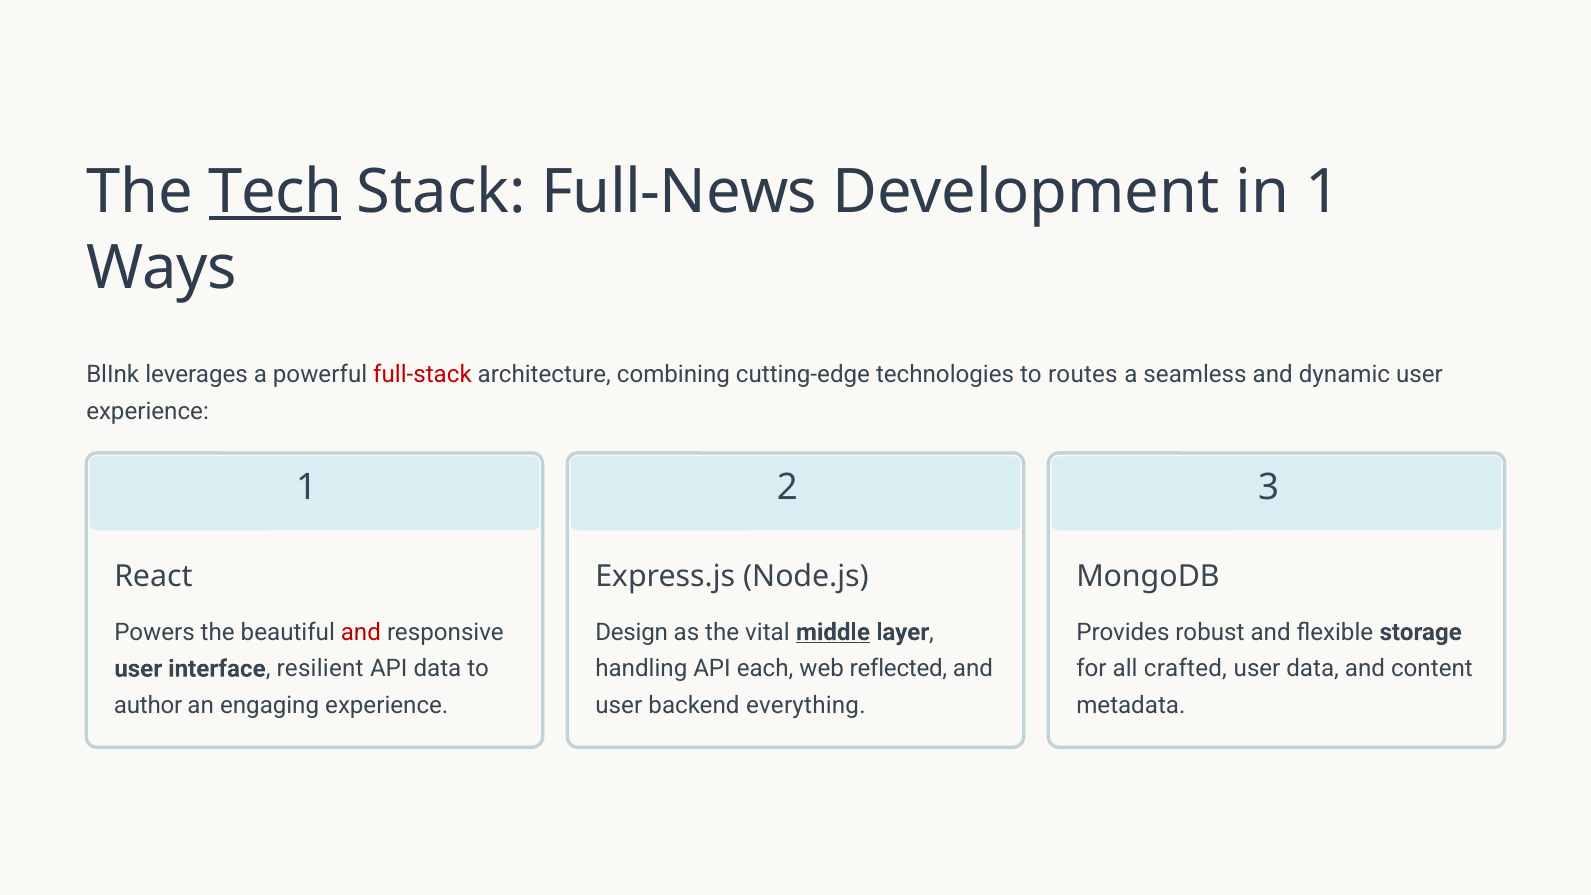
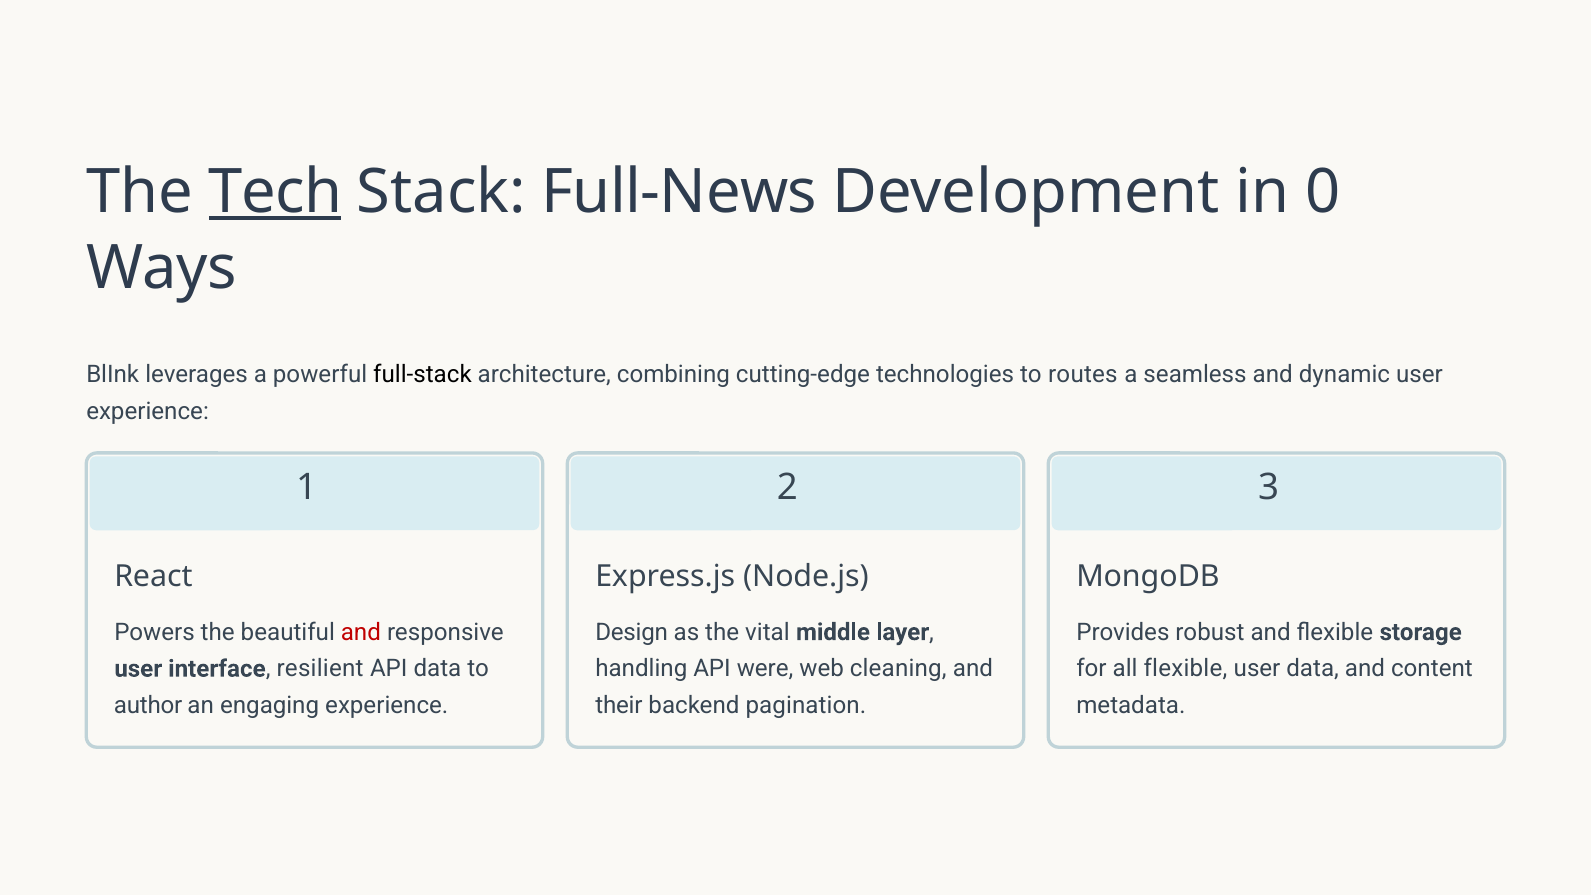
in 1: 1 -> 0 (1323, 192)
full-stack colour: red -> black (422, 375)
middle underline: present -> none (833, 632)
each: each -> were (765, 669)
reflected: reflected -> cleaning (898, 669)
all crafted: crafted -> flexible (1185, 669)
user: user -> their (619, 705)
everything: everything -> pagination (806, 705)
